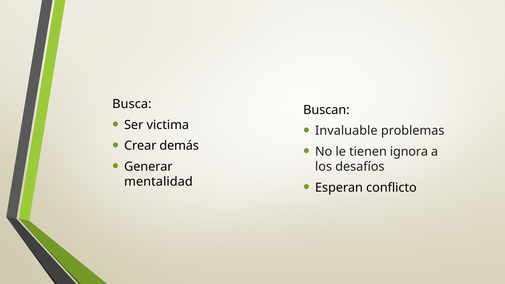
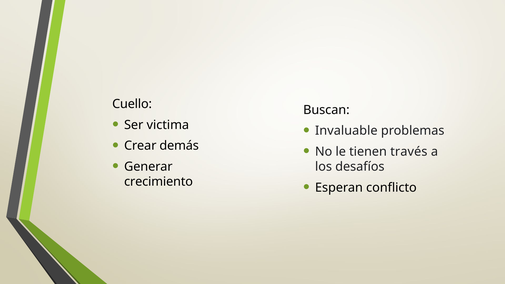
Busca: Busca -> Cuello (132, 104)
ignora: ignora -> través (409, 152)
mentalidad: mentalidad -> crecimiento (159, 182)
